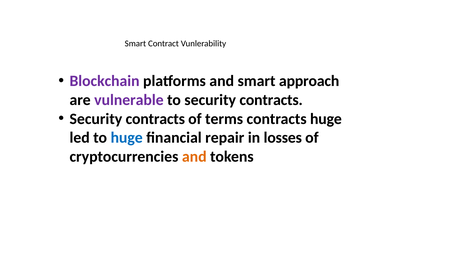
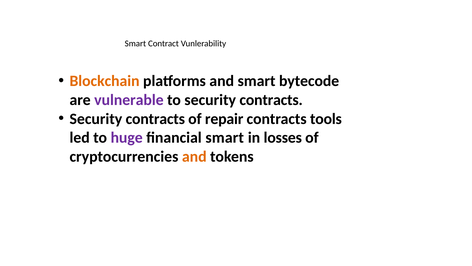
Blockchain colour: purple -> orange (105, 81)
approach: approach -> bytecode (309, 81)
terms: terms -> repair (224, 119)
contracts huge: huge -> tools (326, 119)
huge colour: blue -> purple (127, 137)
financial repair: repair -> smart (225, 137)
